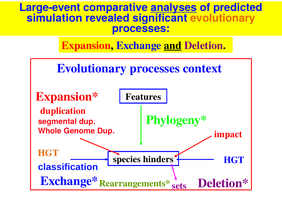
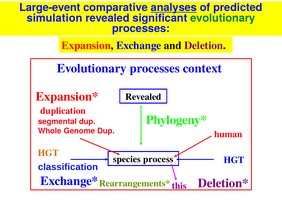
evolutionary colour: orange -> green (223, 18)
and underline: present -> none (173, 46)
Features: Features -> Revealed (143, 97)
impact: impact -> human (228, 135)
hinders: hinders -> process (158, 160)
sets: sets -> this (179, 186)
